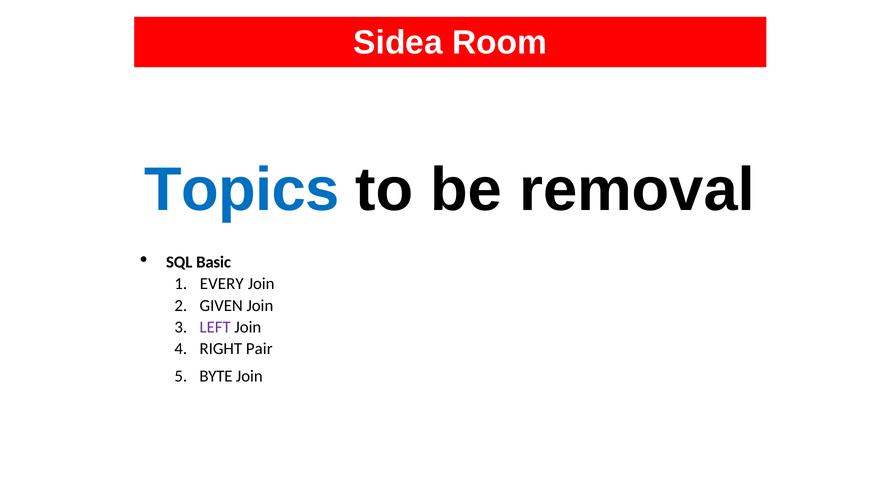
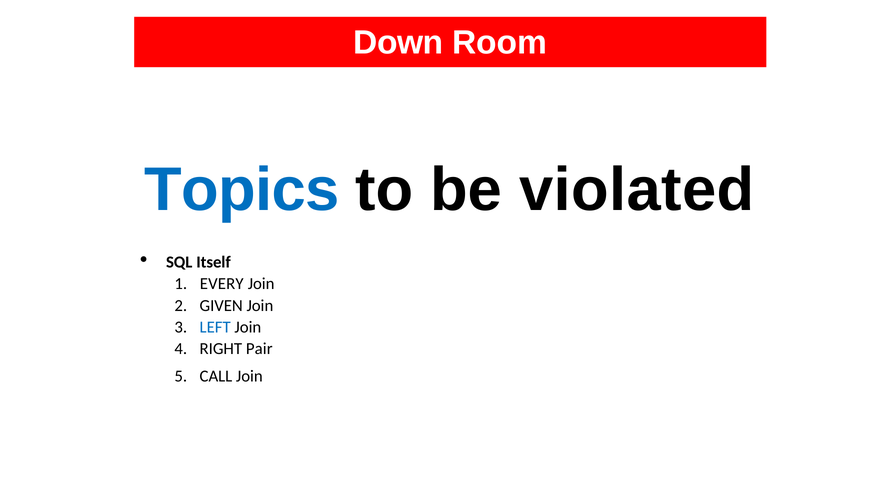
Sidea: Sidea -> Down (398, 43)
removal: removal -> violated (637, 190)
Basic: Basic -> Itself (214, 262)
LEFT colour: purple -> blue (215, 327)
BYTE: BYTE -> CALL (216, 376)
